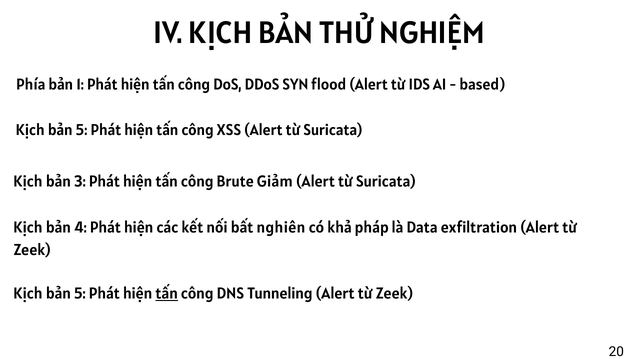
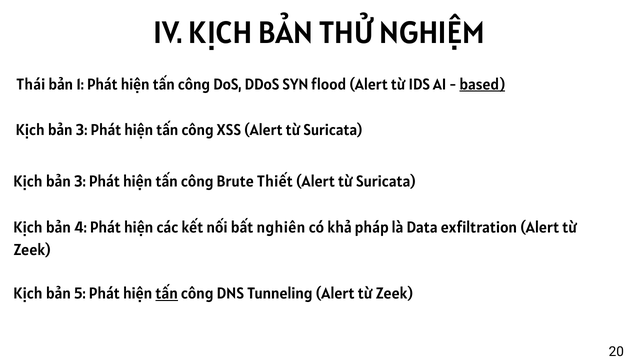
Phía: Phía -> Thái (31, 84)
based underline: none -> present (482, 84)
5: 5 -> 3 (82, 130)
Giảm: Giảm -> Thiết (275, 182)
